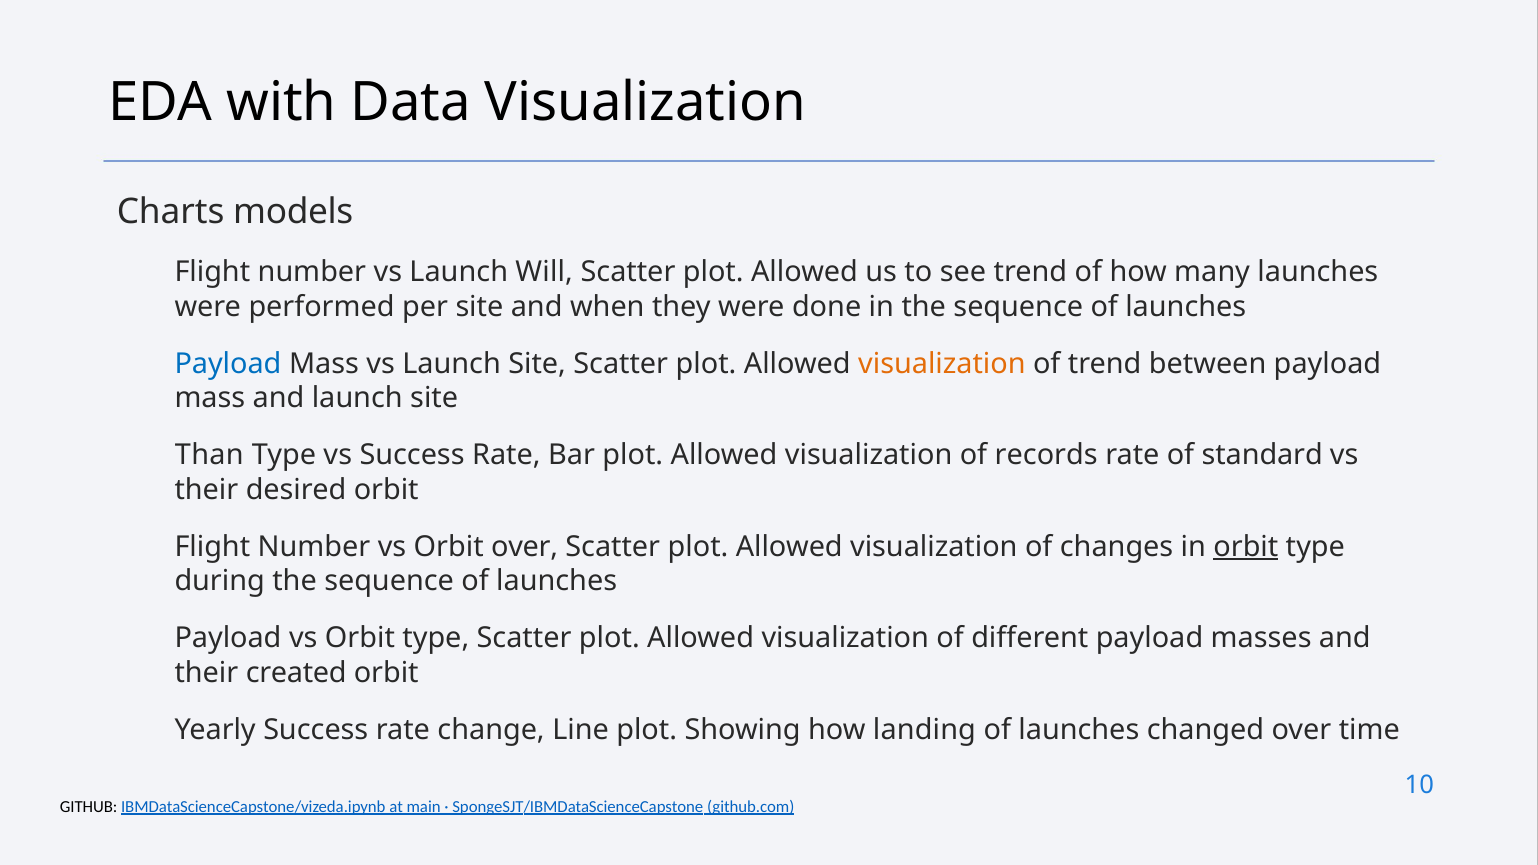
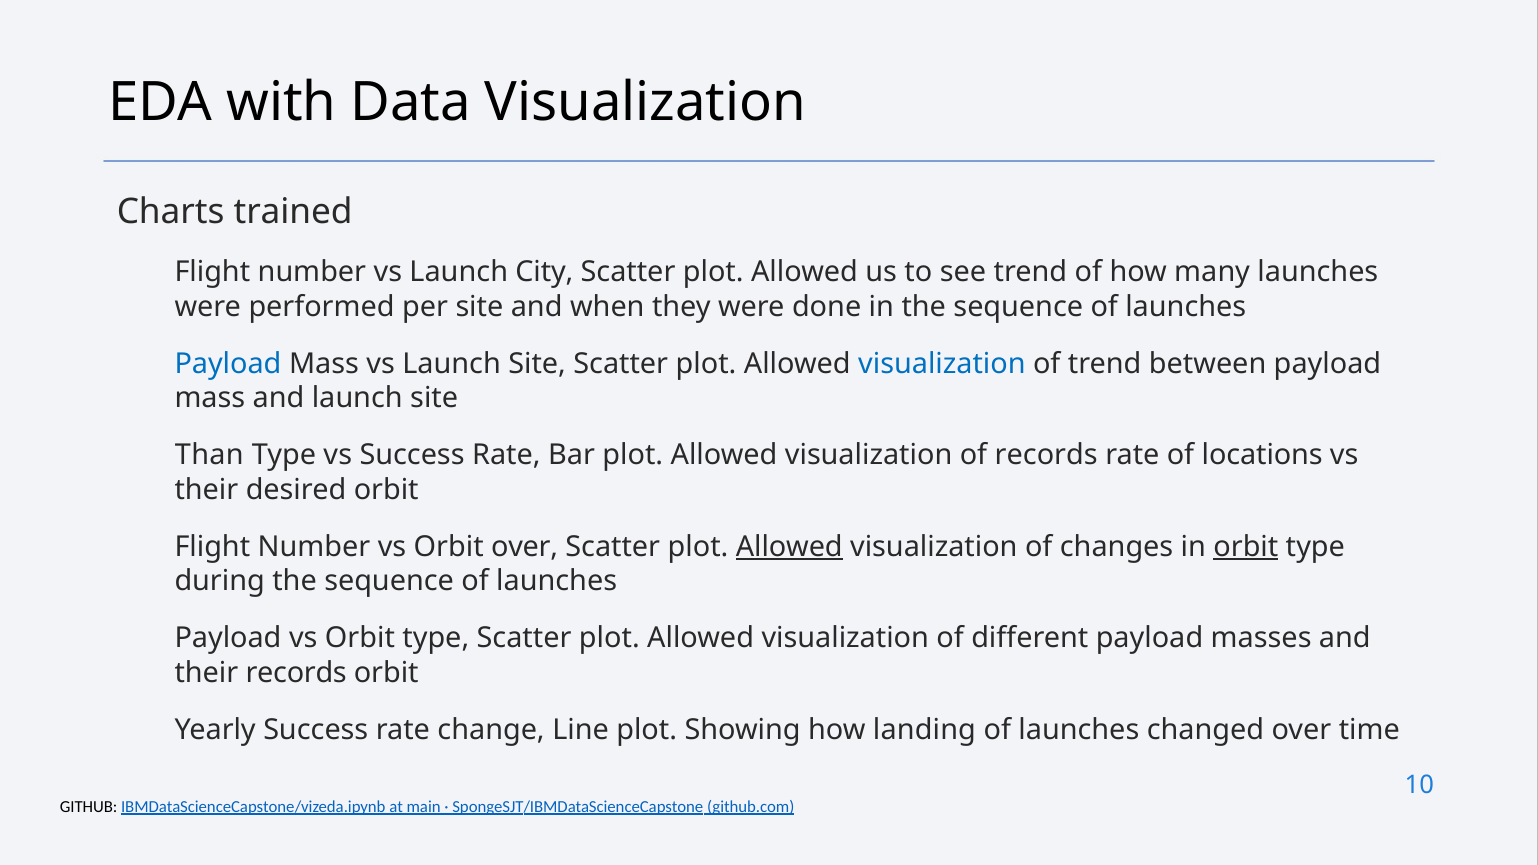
models: models -> trained (293, 212)
Will: Will -> City (544, 272)
visualization colour: orange -> blue (942, 364)
standard: standard -> locations (1262, 455)
Allowed underline: none -> present (789, 547)
their created: created -> records (296, 673)
